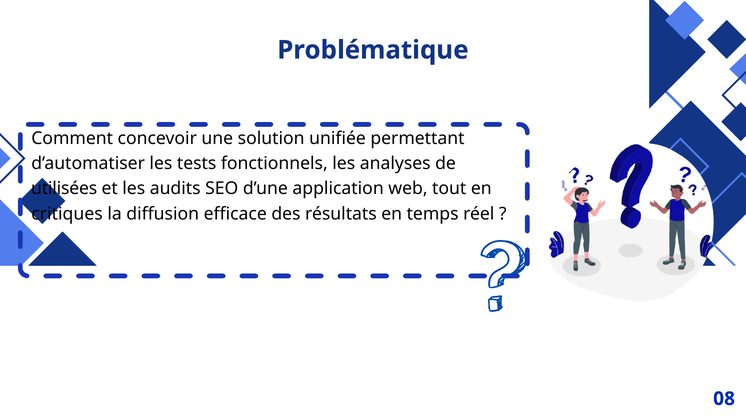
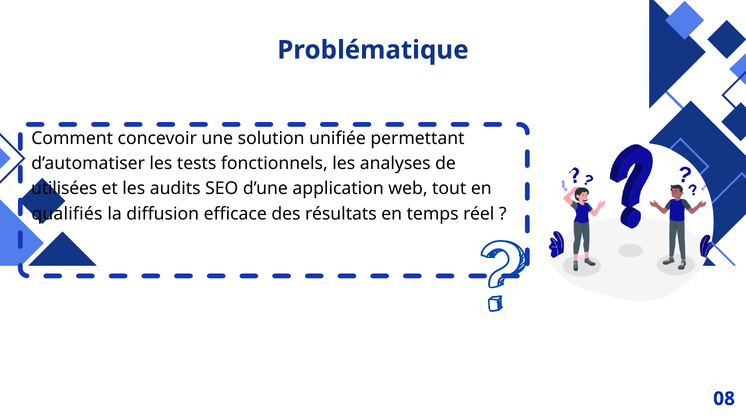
critiques: critiques -> qualifiés (67, 213)
